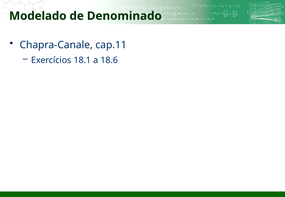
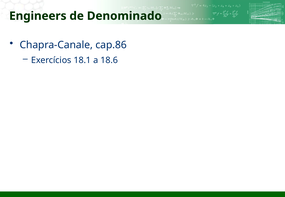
Modelado: Modelado -> Engineers (38, 16)
cap.11: cap.11 -> cap.86 (111, 45)
